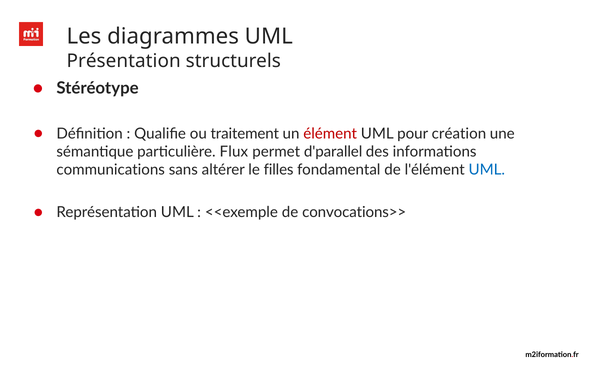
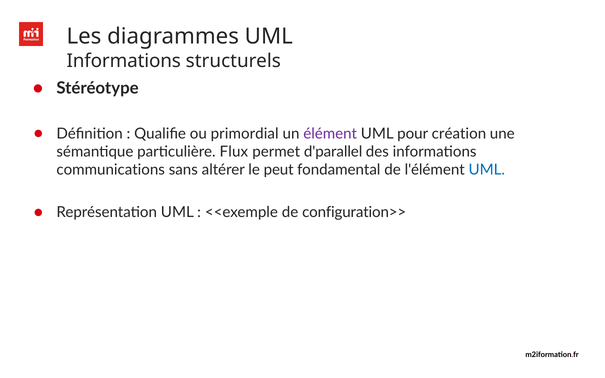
Présentation: Présentation -> Informations (124, 61)
traitement: traitement -> primordial (245, 134)
élément colour: red -> purple (330, 134)
filles: filles -> peut (279, 170)
convocations>>: convocations>> -> configuration>> (354, 212)
